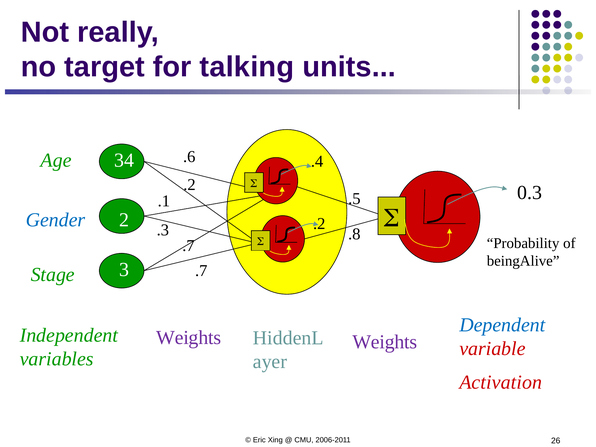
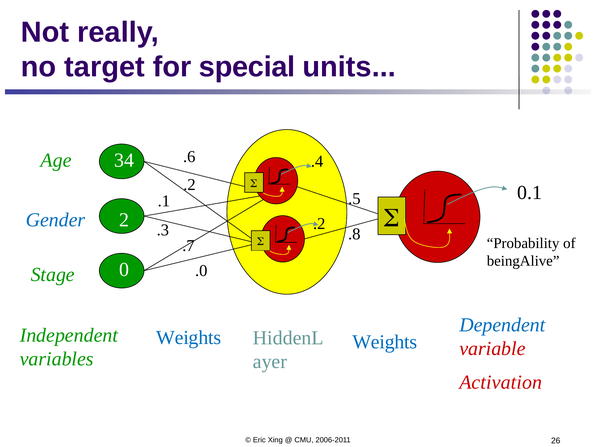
talking: talking -> special (247, 67)
0.3: 0.3 -> 0.1 (530, 192)
.7: .7 -> .0 (201, 271)
3: 3 -> 0 (124, 270)
Weights colour: purple -> blue (189, 338)
Weights colour: purple -> blue (385, 342)
